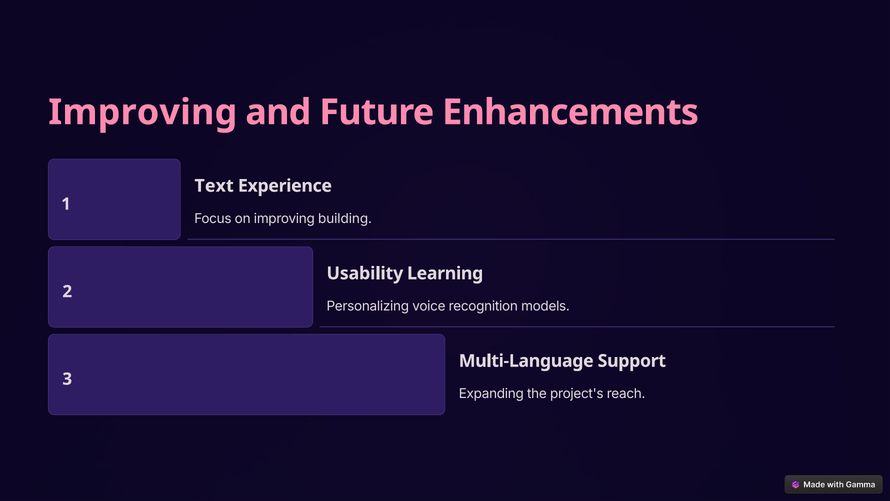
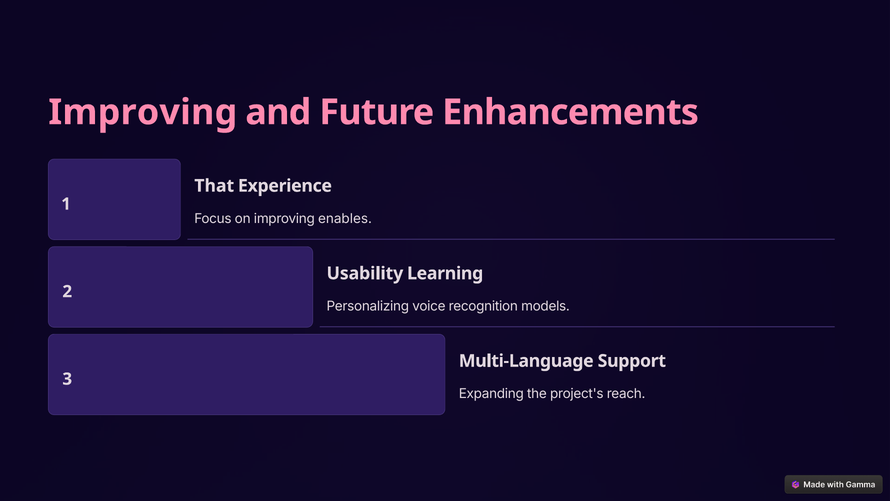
Text: Text -> That (214, 186)
building: building -> enables (345, 219)
